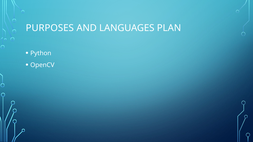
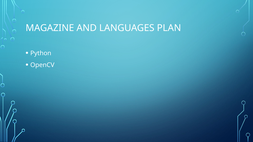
PURPOSES: PURPOSES -> MAGAZINE (50, 28)
